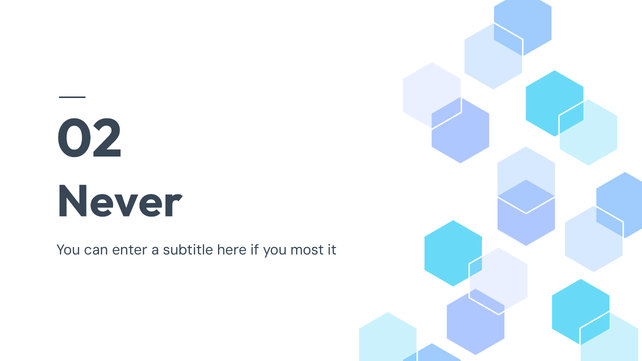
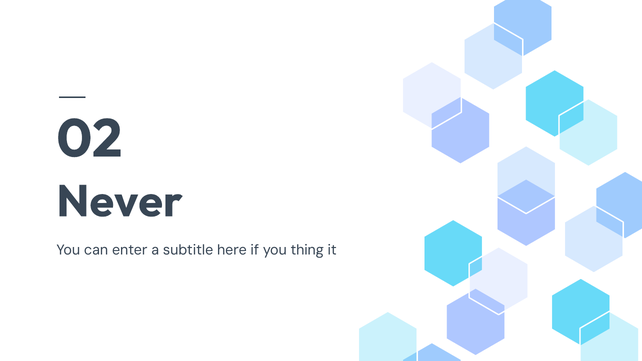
most: most -> thing (307, 250)
